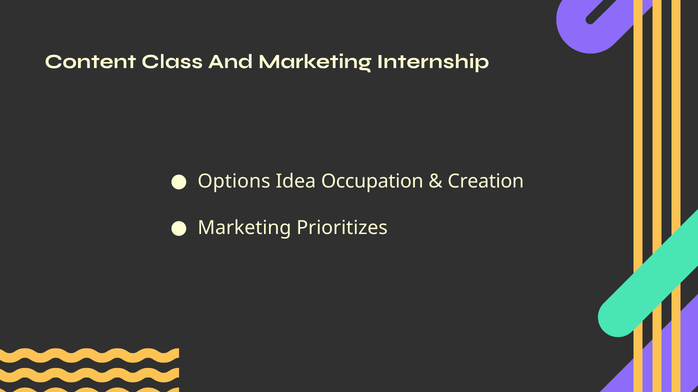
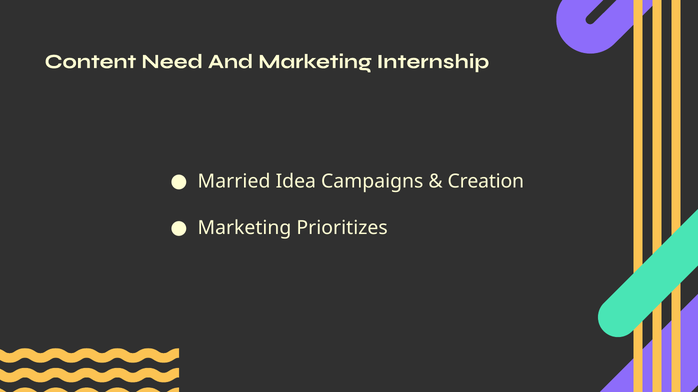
Class: Class -> Need (172, 62)
Options: Options -> Married (234, 181)
Occupation: Occupation -> Campaigns (372, 181)
